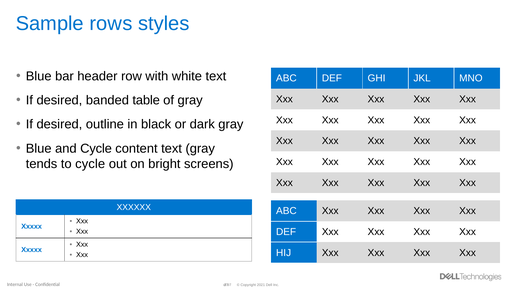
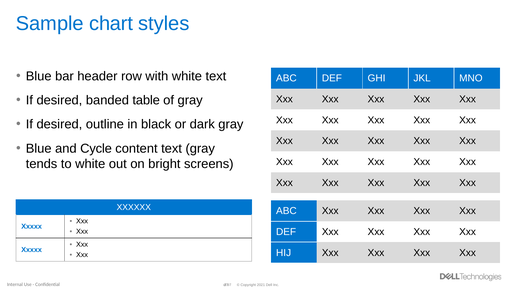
rows: rows -> chart (111, 24)
to cycle: cycle -> white (90, 164)
